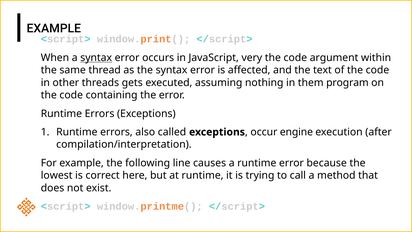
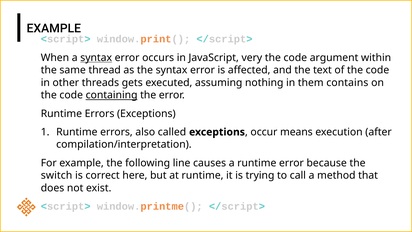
program: program -> contains (347, 83)
containing underline: none -> present (112, 95)
engine: engine -> means (296, 132)
lowest: lowest -> switch (57, 175)
